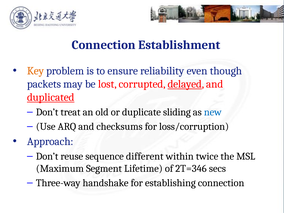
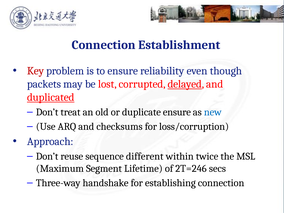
Key colour: orange -> red (35, 71)
duplicate sliding: sliding -> ensure (177, 112)
2T=346: 2T=346 -> 2T=246 (191, 169)
